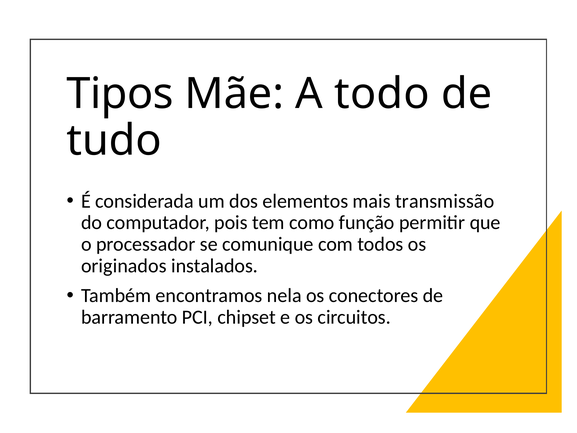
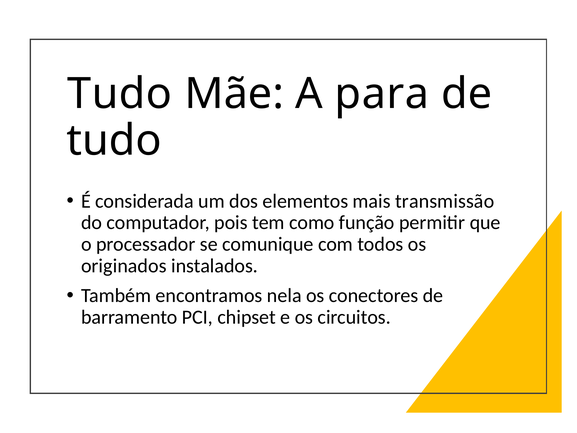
Tipos: Tipos -> Tudo (120, 94)
todo: todo -> para (382, 94)
